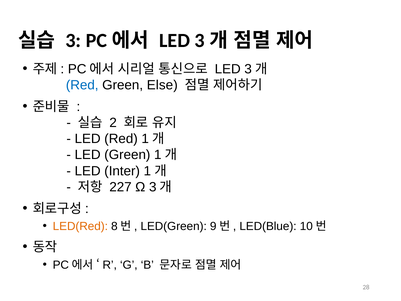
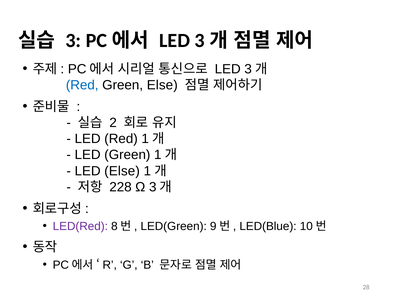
LED Inter: Inter -> Else (122, 171)
227: 227 -> 228 (121, 187)
LED(Red colour: orange -> purple (80, 226)
